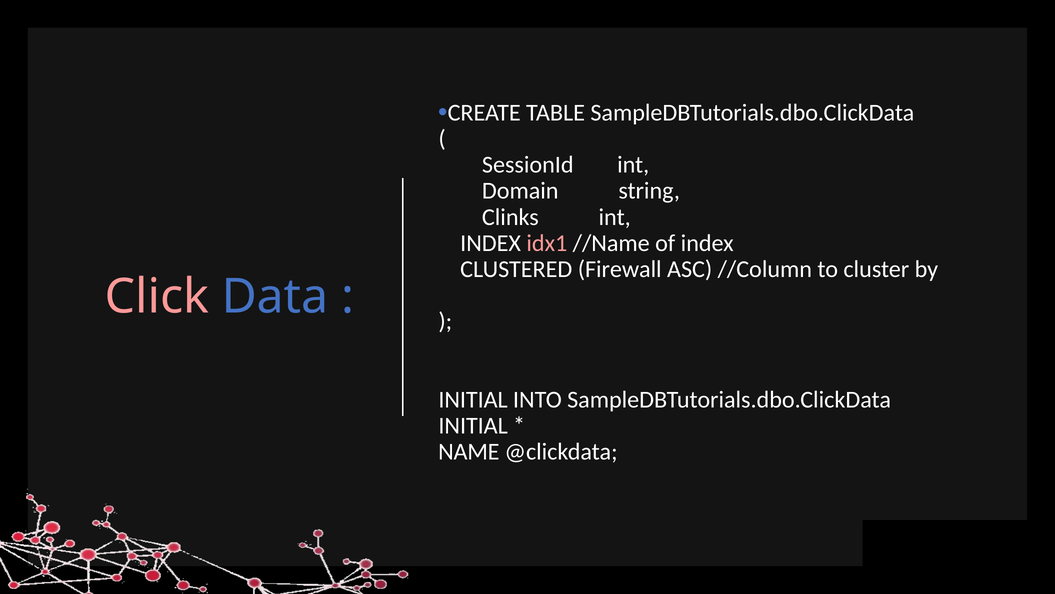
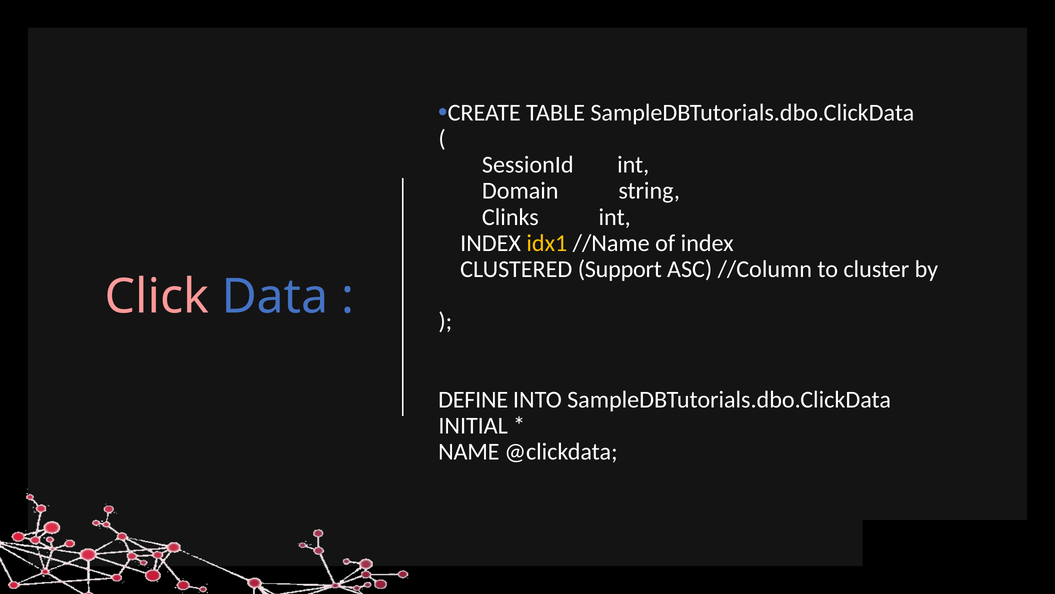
idx1 colour: pink -> yellow (547, 243)
Firewall: Firewall -> Support (620, 269)
INITIAL: INITIAL -> DEFINE (473, 399)
